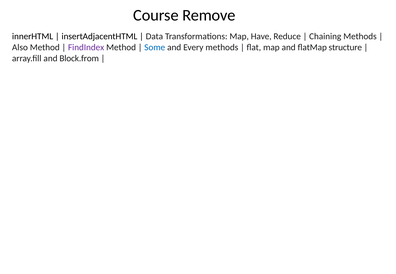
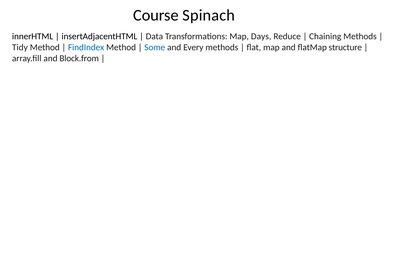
Remove: Remove -> Spinach (209, 15)
Have: Have -> Days (261, 37)
Also: Also -> Tidy (20, 47)
FindIndex colour: purple -> blue (86, 47)
